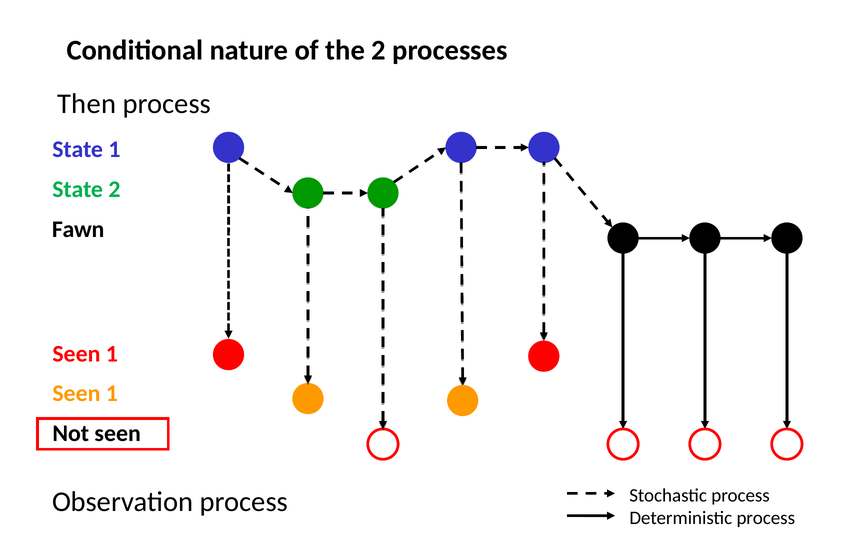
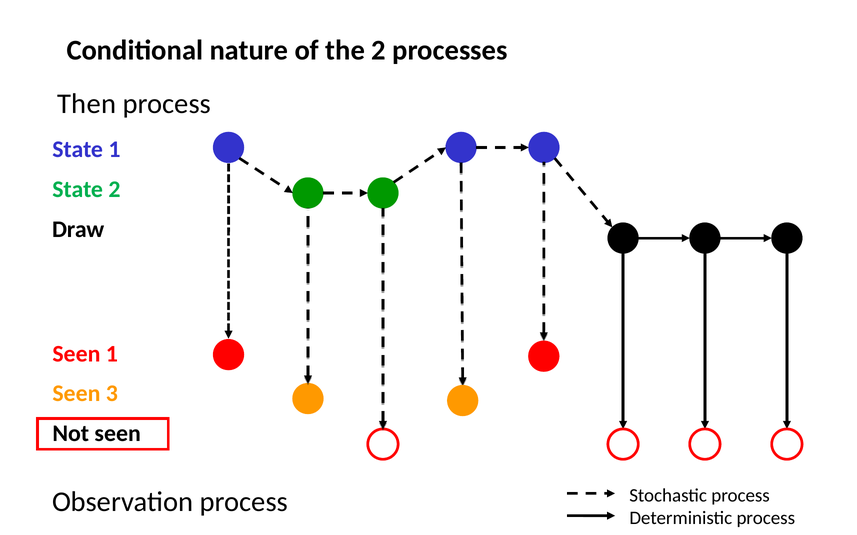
Fawn: Fawn -> Draw (78, 230)
1: 1 -> 3 (112, 394)
